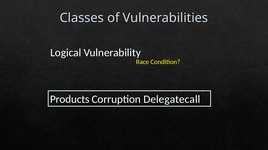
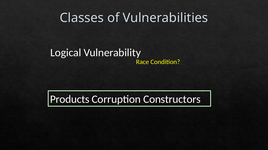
Delegatecall: Delegatecall -> Constructors (172, 100)
